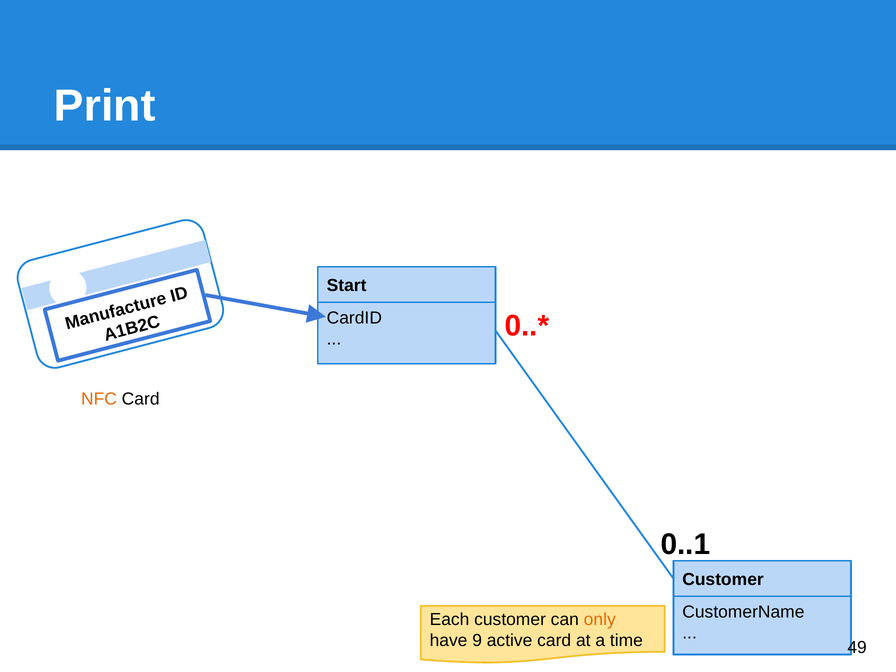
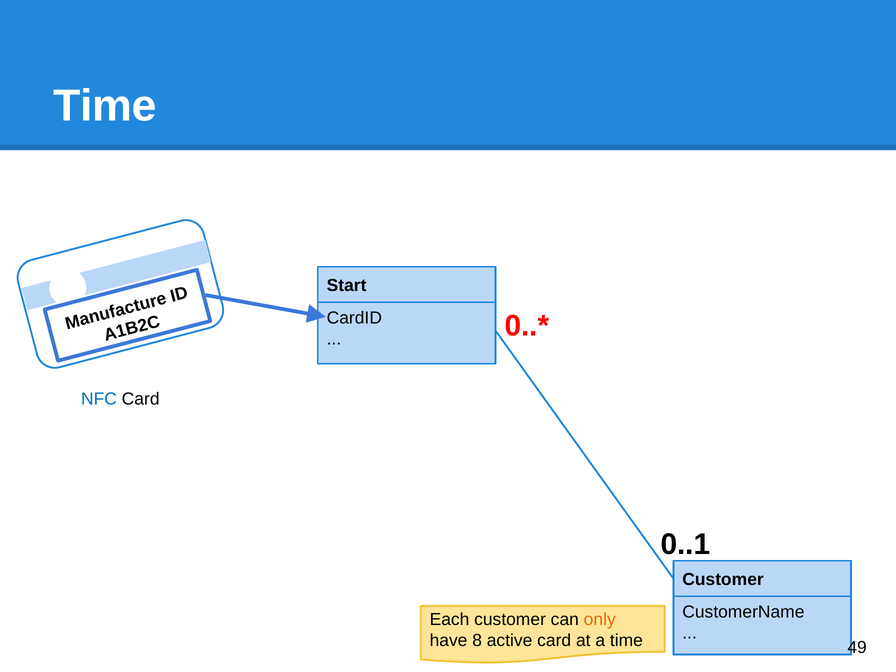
Print: Print -> Time (105, 106)
NFC colour: orange -> blue (99, 399)
9: 9 -> 8 (477, 640)
